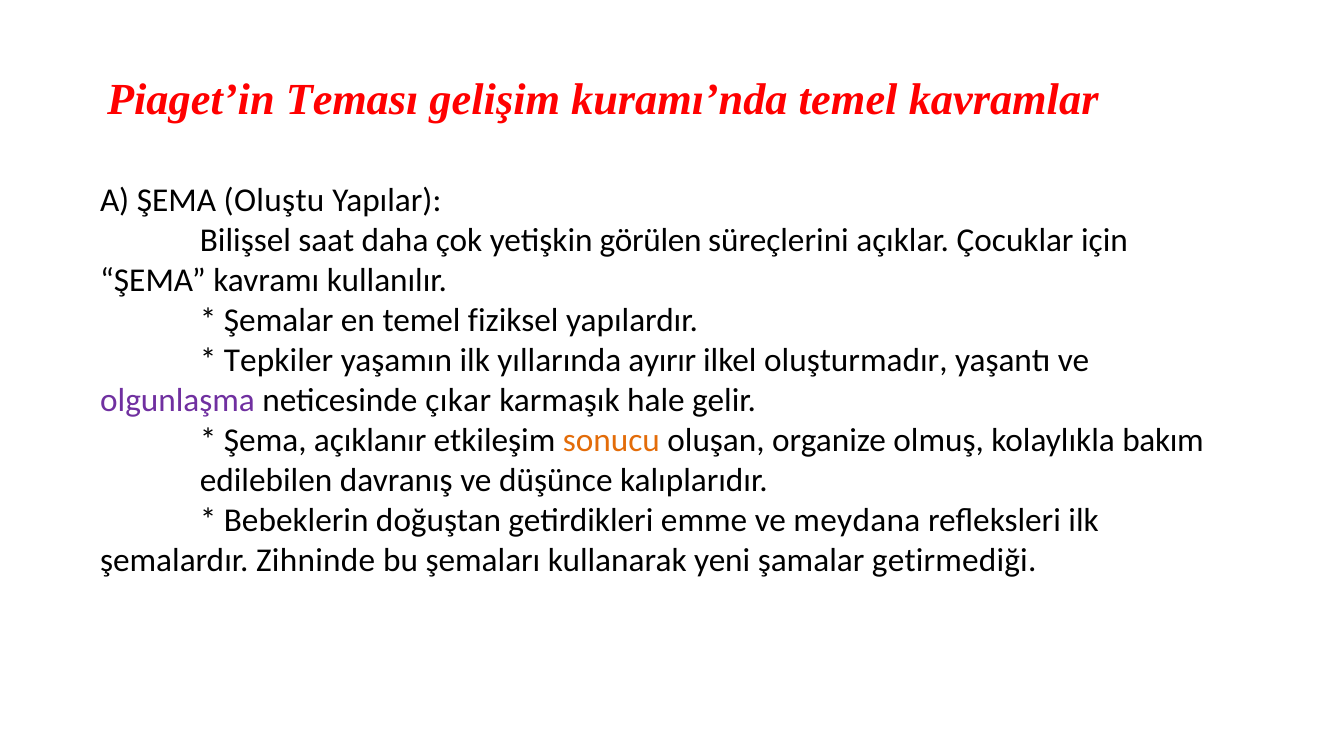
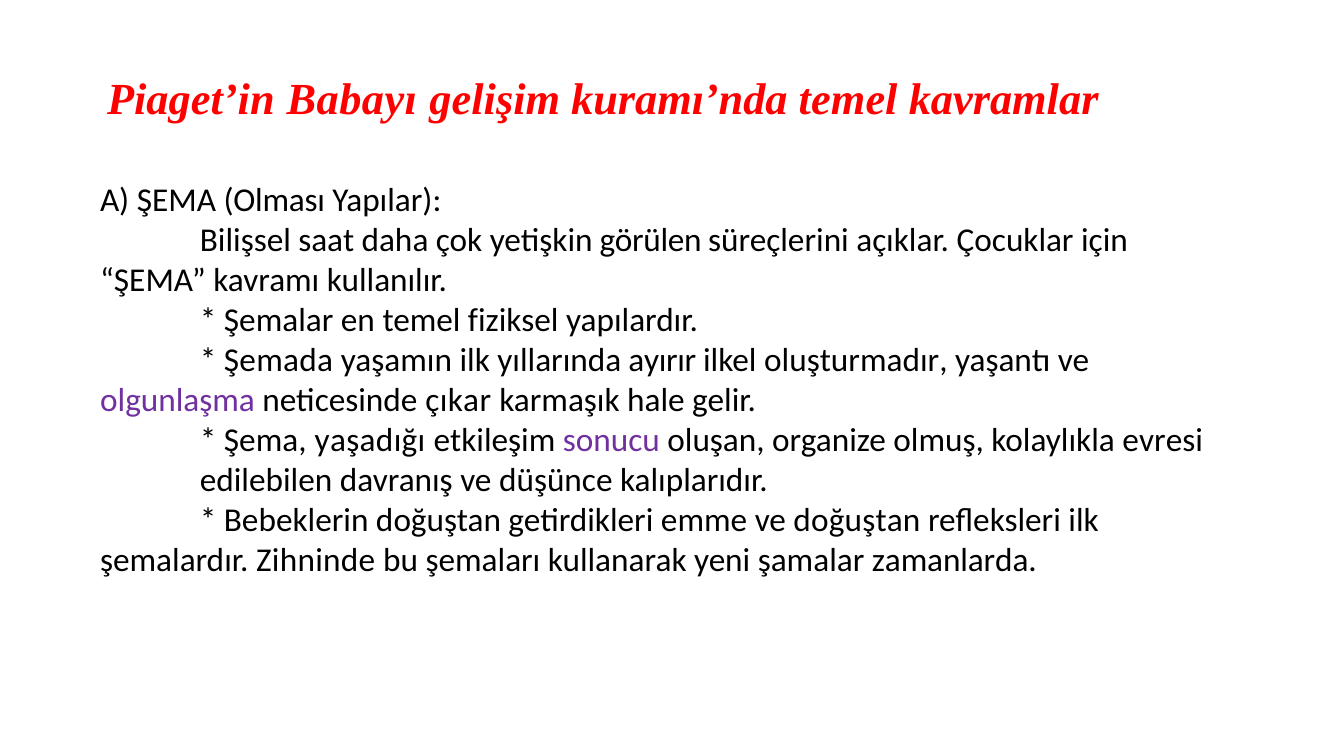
Teması: Teması -> Babayı (352, 100)
Oluştu: Oluştu -> Olması (274, 201)
Tepkiler: Tepkiler -> Şemada (279, 360)
açıklanır: açıklanır -> yaşadığı (370, 440)
sonucu colour: orange -> purple (611, 440)
bakım: bakım -> evresi (1163, 440)
ve meydana: meydana -> doğuştan (857, 520)
getirmediği: getirmediği -> zamanlarda (954, 560)
